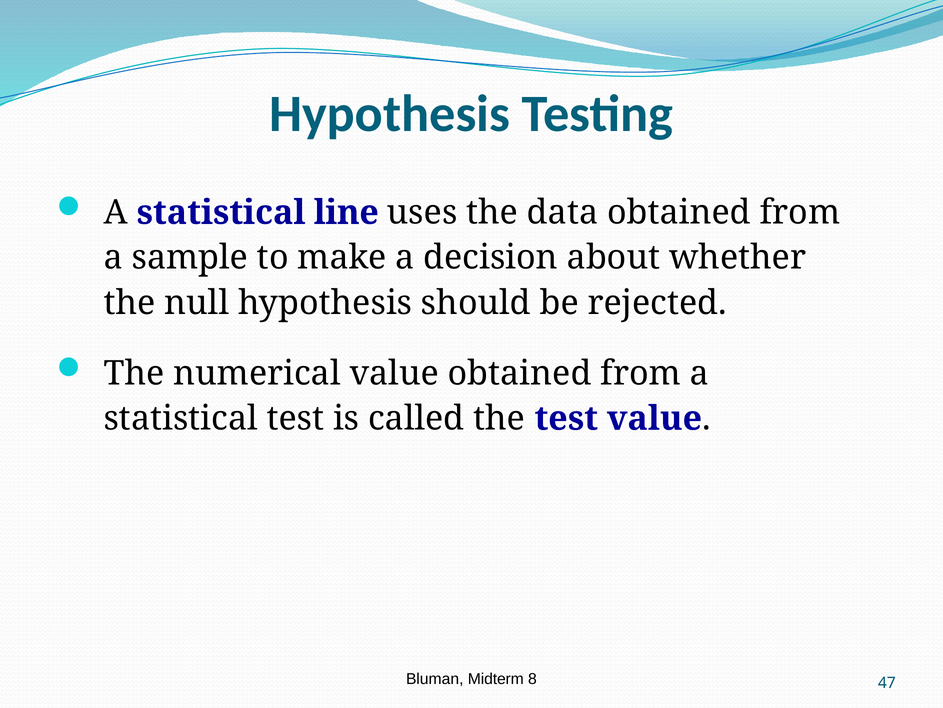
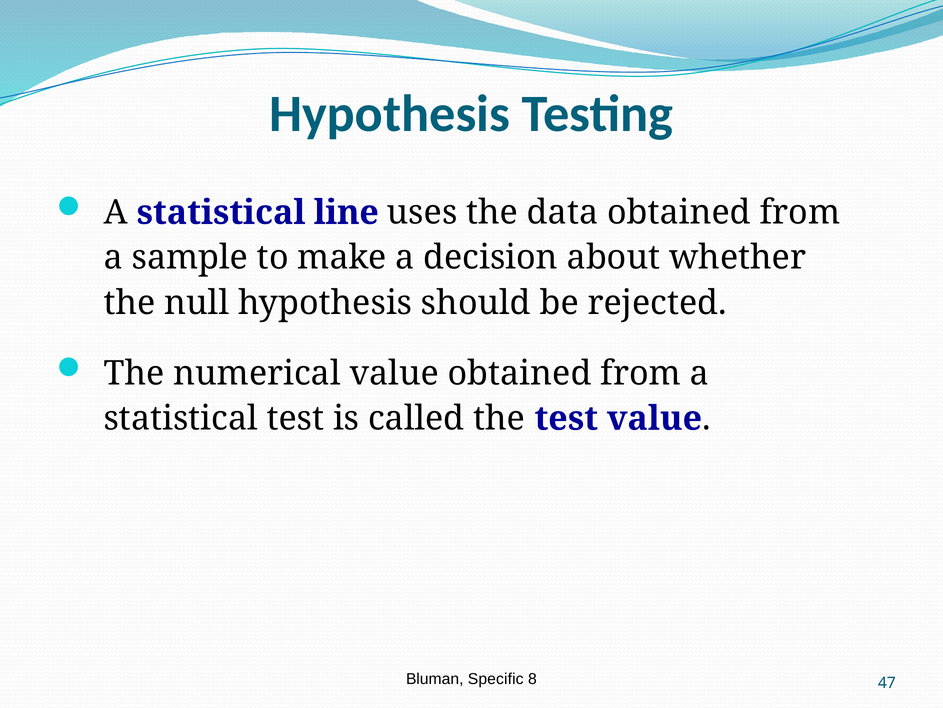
Midterm: Midterm -> Specific (496, 679)
